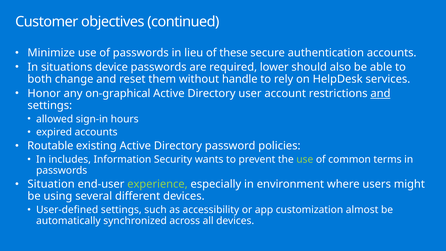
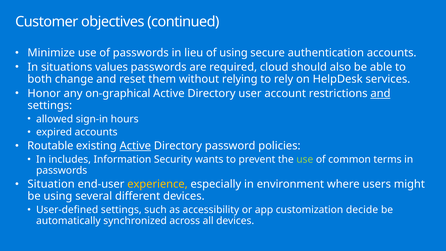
of these: these -> using (234, 53)
device: device -> values (112, 67)
lower: lower -> cloud (274, 67)
handle: handle -> relying (240, 79)
Active underline: none -> present (135, 146)
experience colour: light green -> yellow (157, 184)
almost: almost -> decide (362, 210)
